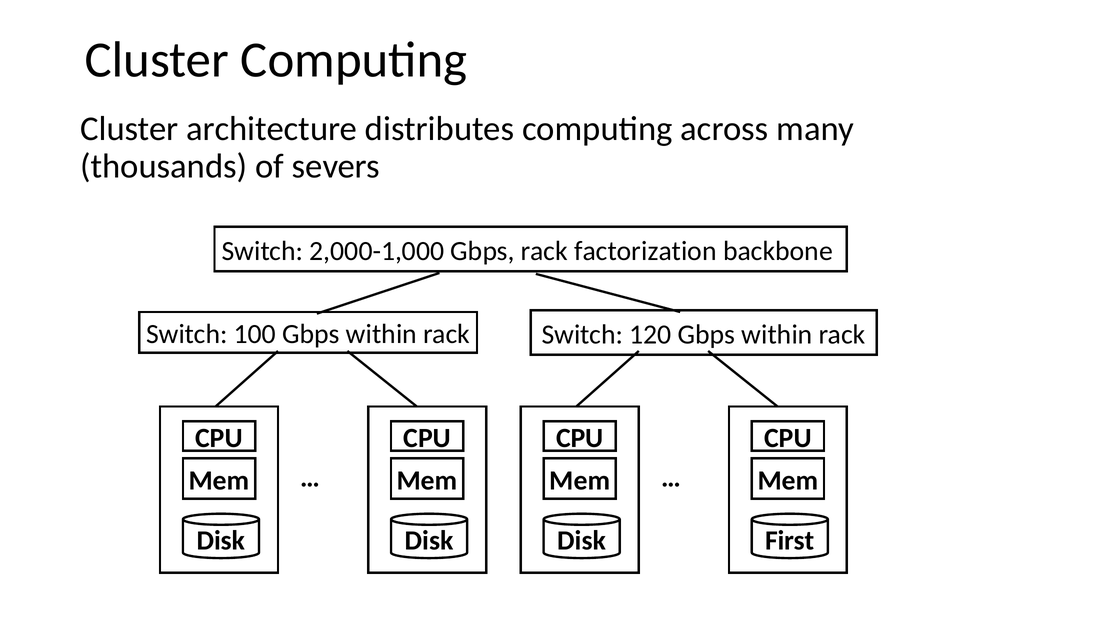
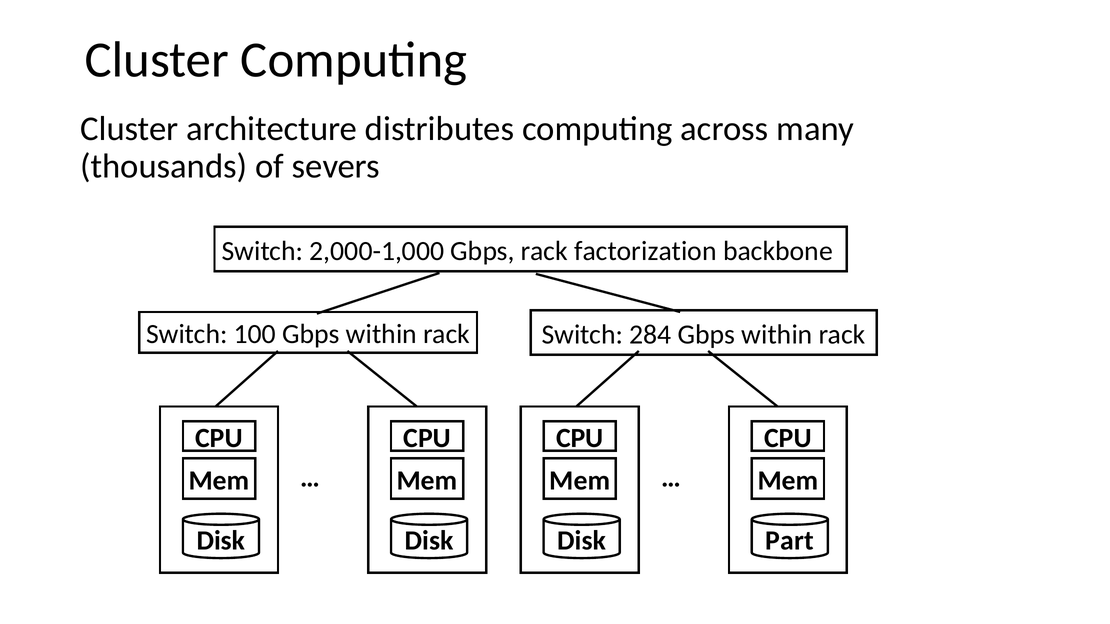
120: 120 -> 284 (650, 335)
First: First -> Part (790, 541)
